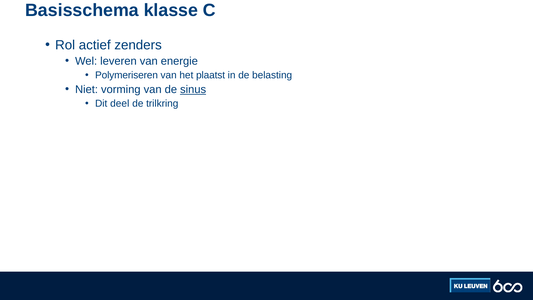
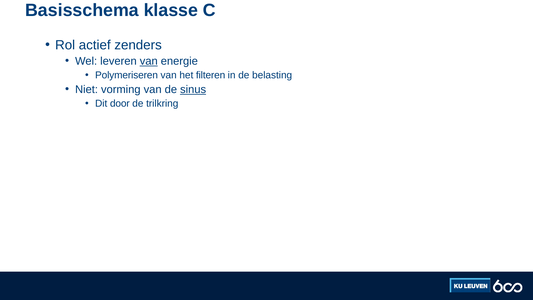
van underline: none -> present (149, 61)
plaatst: plaatst -> filteren (211, 75)
deel: deel -> door (120, 104)
